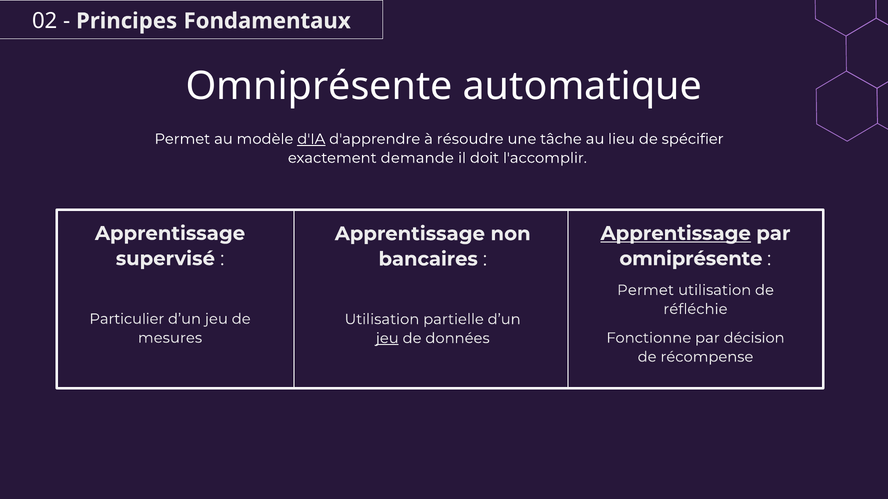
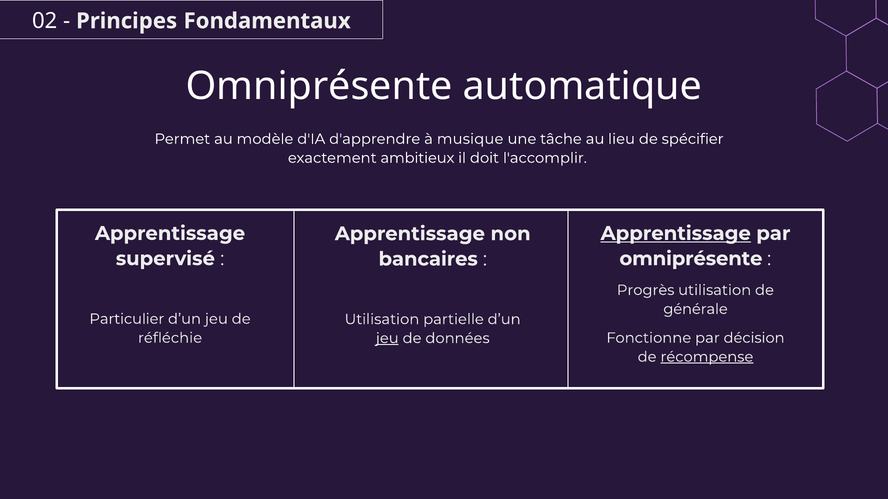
d'IA underline: present -> none (311, 139)
résoudre: résoudre -> musique (470, 139)
demande: demande -> ambitieux (417, 158)
Permet: Permet -> Progrès (646, 290)
réfléchie: réfléchie -> générale (696, 309)
mesures: mesures -> réfléchie (170, 338)
récompense underline: none -> present (707, 357)
